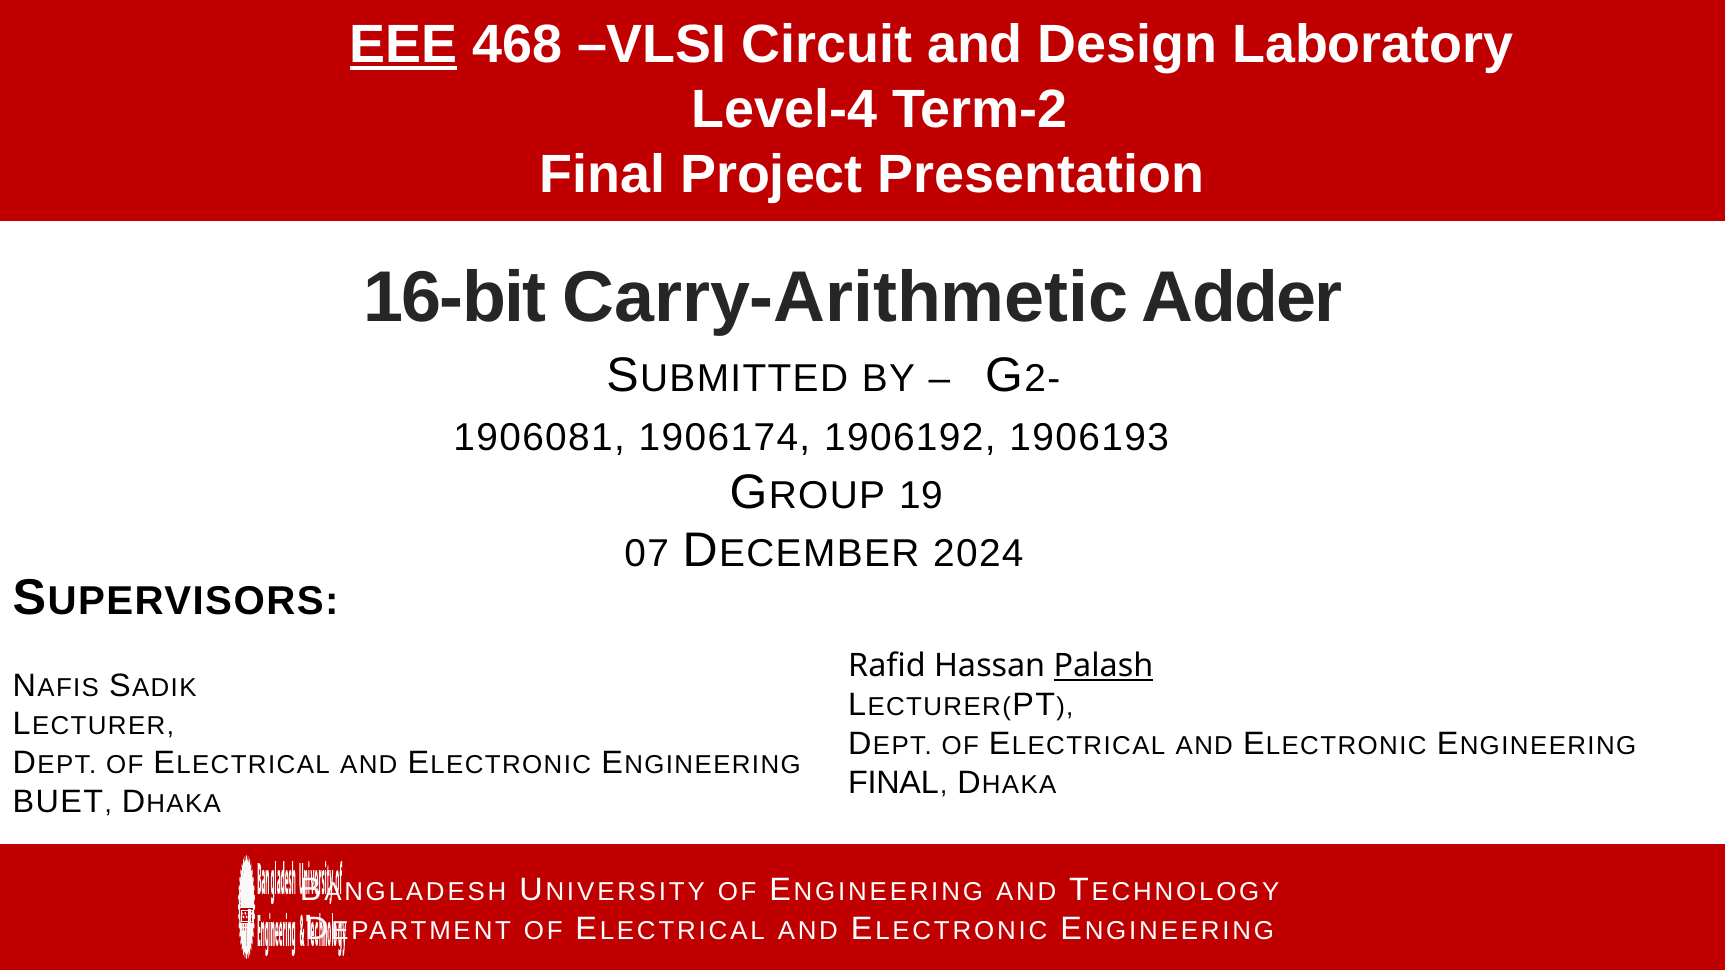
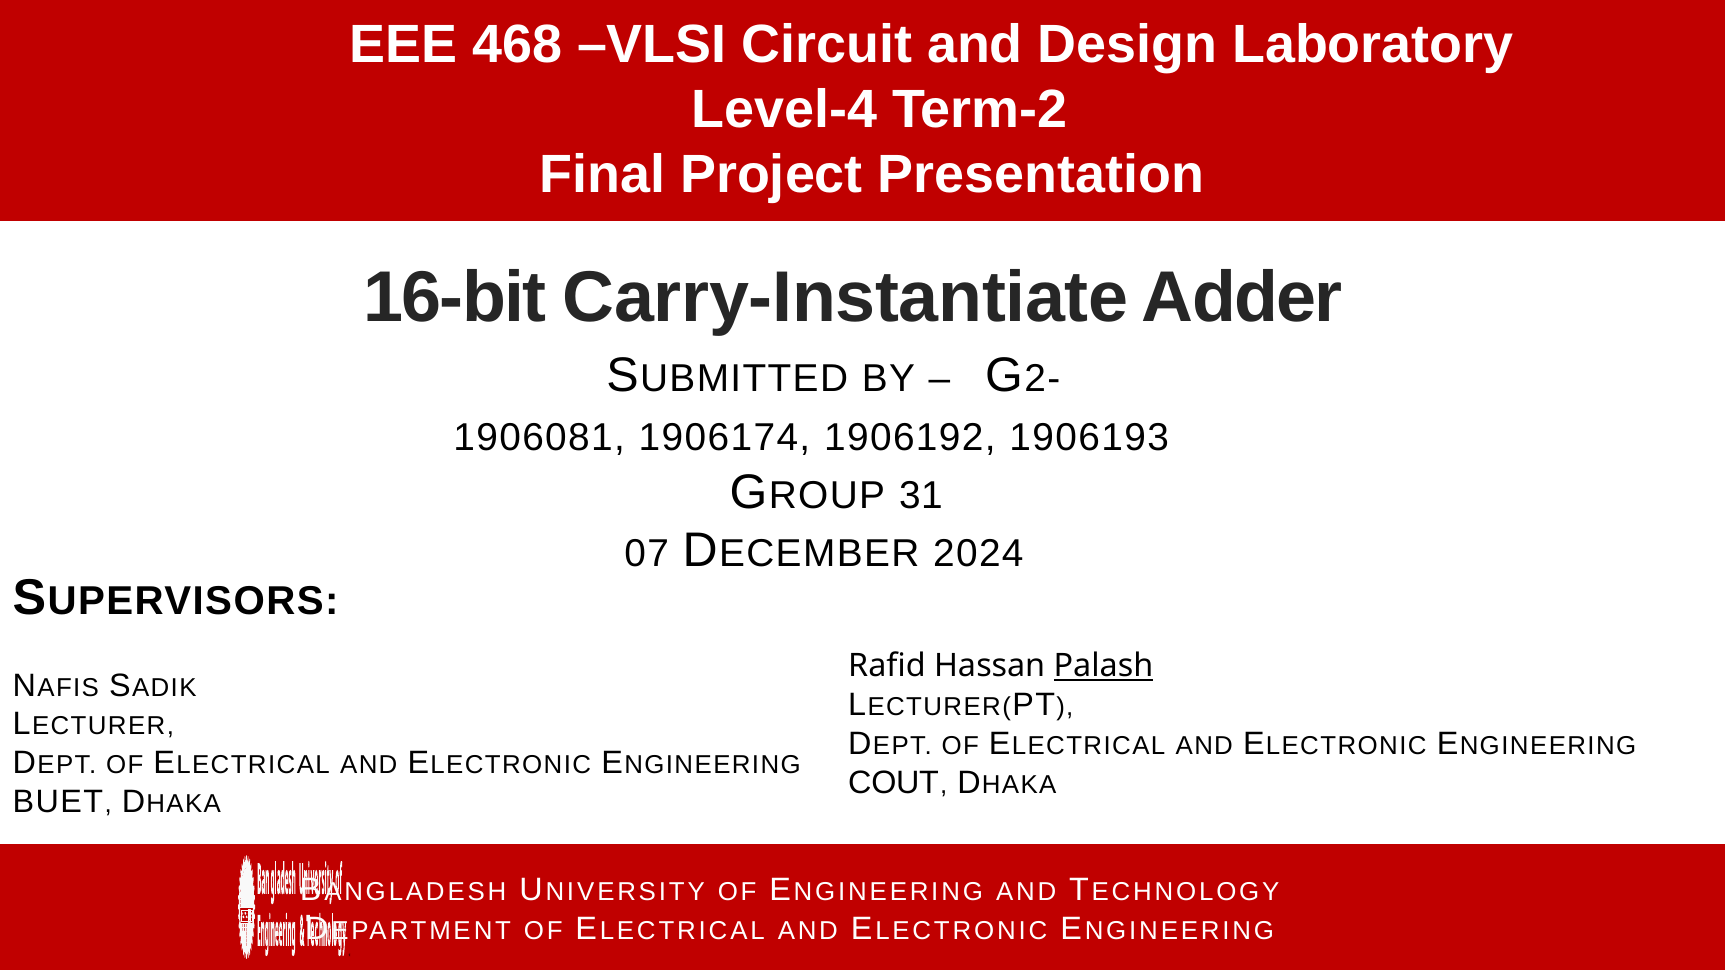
EEE underline: present -> none (403, 45)
Carry-Arithmetic: Carry-Arithmetic -> Carry-Instantiate (846, 298)
19: 19 -> 31 (921, 496)
FINAL: FINAL -> COUT (894, 783)
